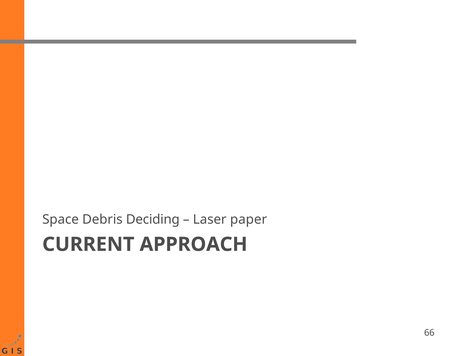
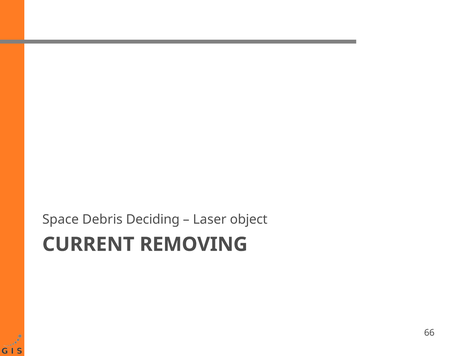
paper: paper -> object (249, 220)
APPROACH: APPROACH -> REMOVING (194, 245)
